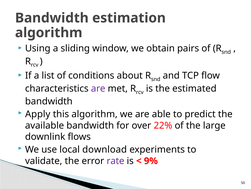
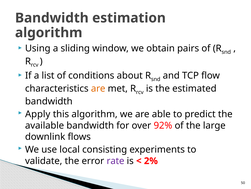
are colour: purple -> orange (98, 88)
22%: 22% -> 92% (163, 125)
download: download -> consisting (105, 149)
9%: 9% -> 2% (151, 160)
